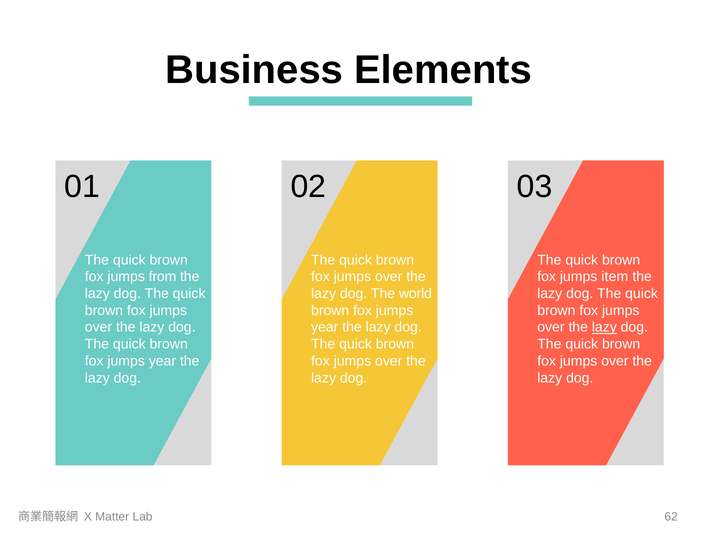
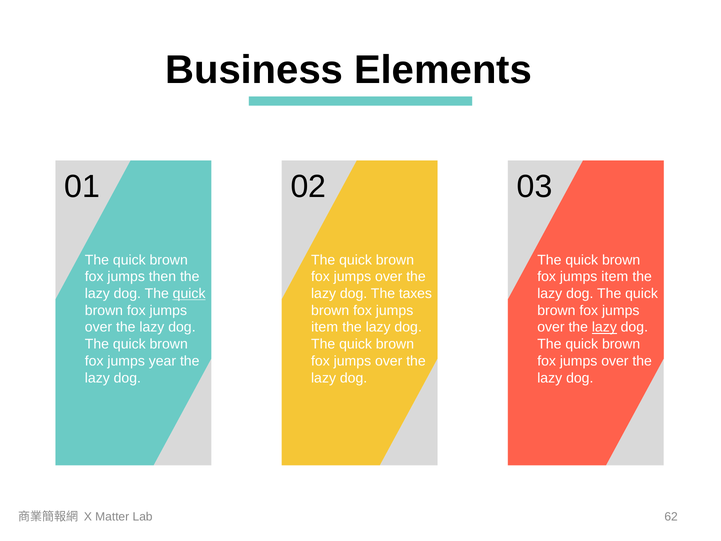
from: from -> then (162, 277)
quick underline: none -> present (189, 294)
world: world -> taxes (415, 294)
year: year -> item (325, 327)
